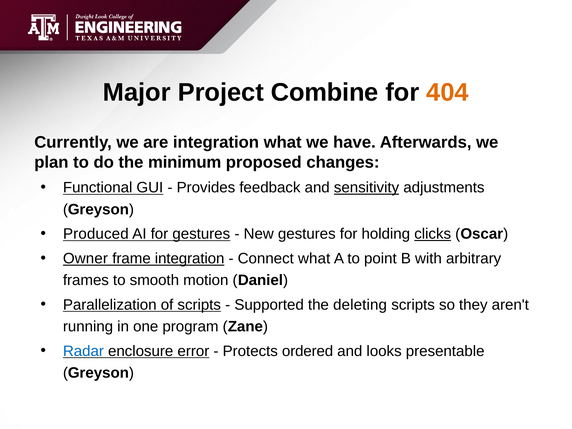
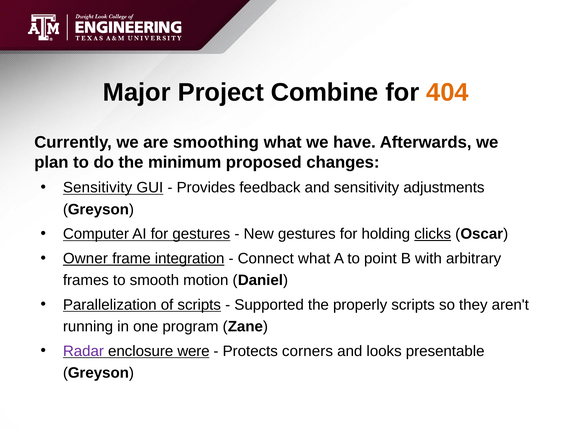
are integration: integration -> smoothing (216, 142)
Functional: Functional -> Sensitivity (98, 188)
sensitivity underline: present -> none (367, 188)
Produced: Produced -> Computer (96, 234)
deleting: deleting -> properly (360, 305)
Radar colour: blue -> purple (83, 351)
error: error -> were (193, 351)
ordered: ordered -> corners (307, 351)
